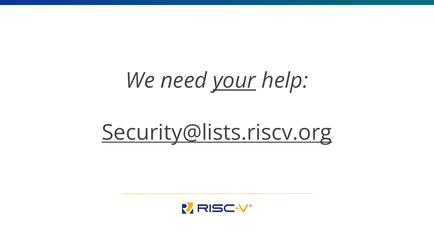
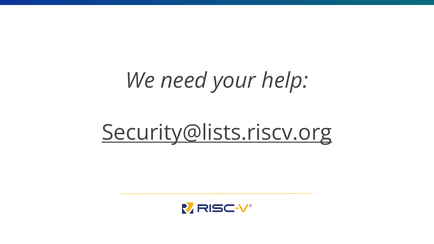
your underline: present -> none (234, 81)
